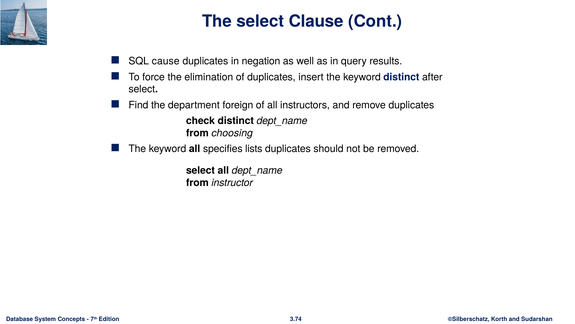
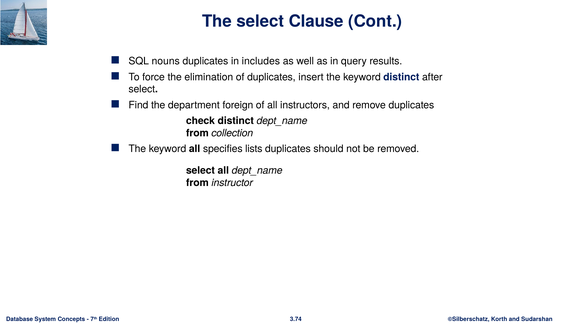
cause: cause -> nouns (166, 61)
negation: negation -> includes (261, 61)
choosing: choosing -> collection (232, 133)
